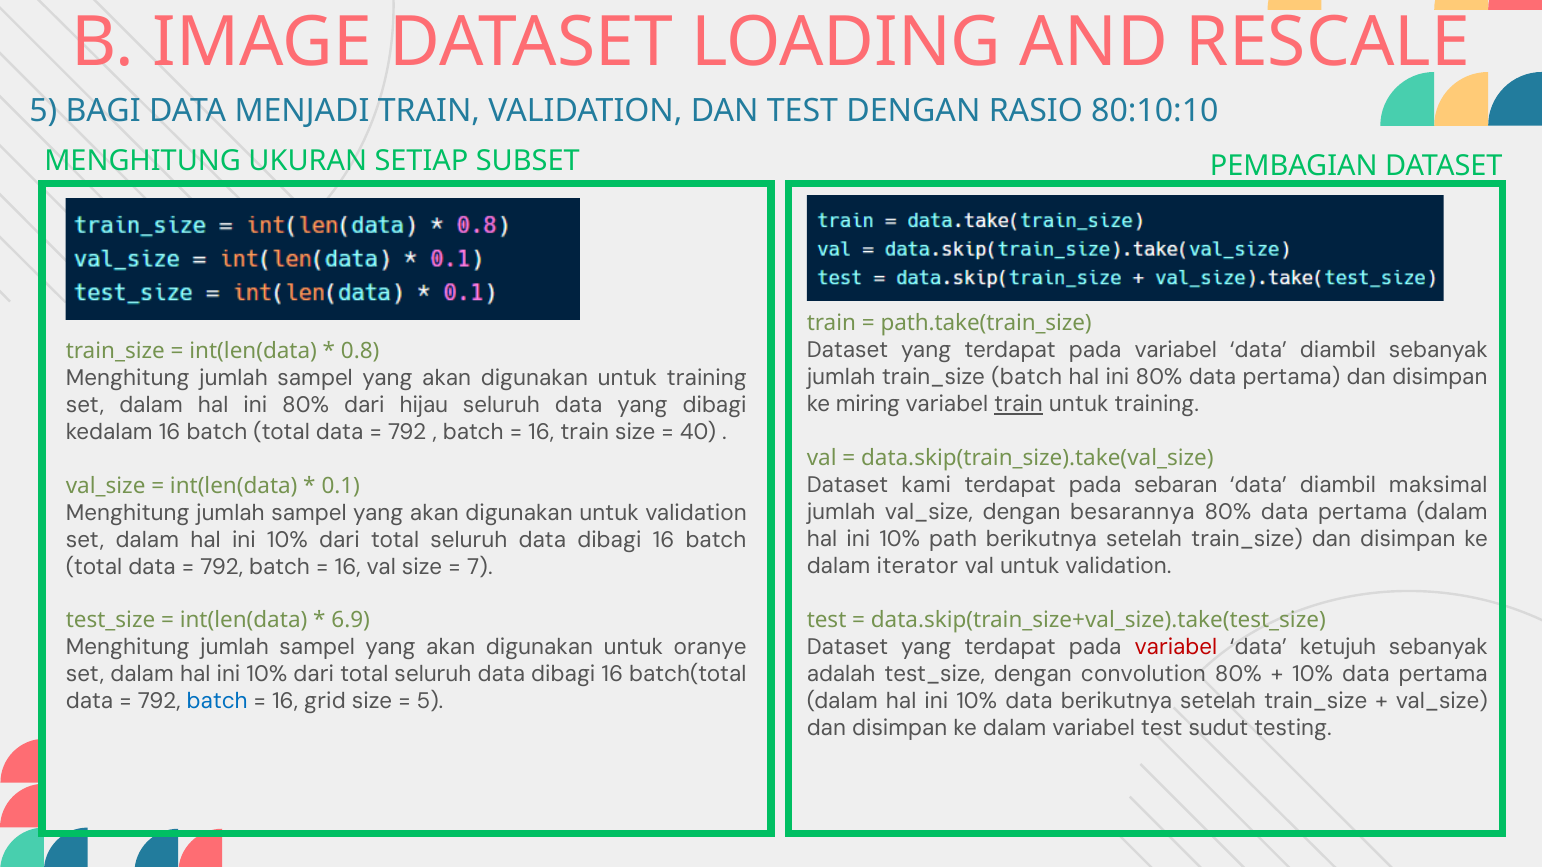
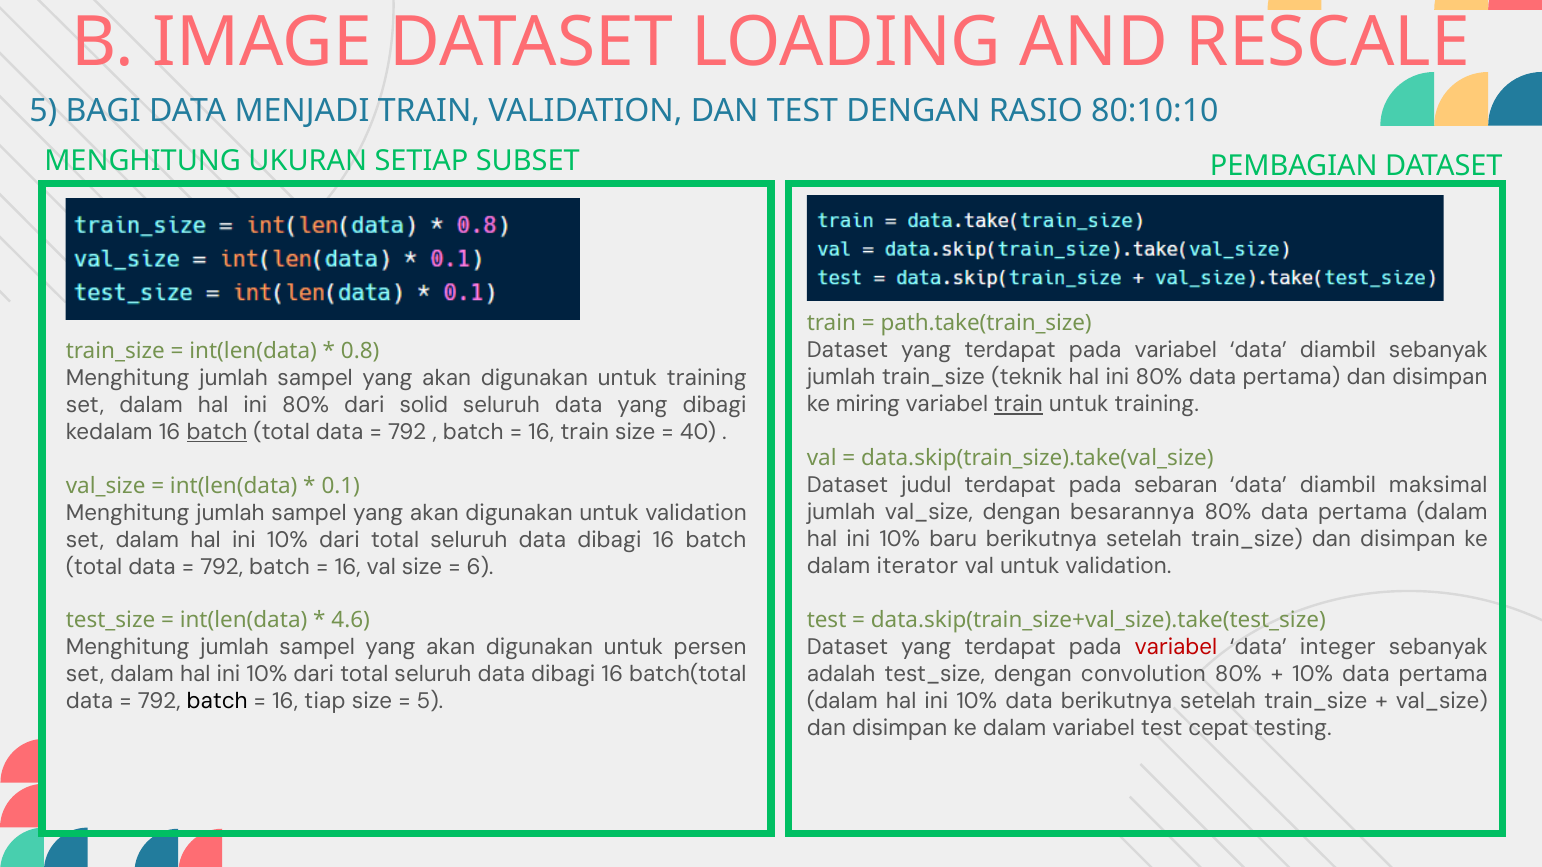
train_size batch: batch -> teknik (1027, 377)
hijau: hijau -> solid (424, 405)
batch underline: none -> present (217, 432)
kami: kami -> judul (926, 485)
path: path -> baru (953, 539)
7: 7 -> 6 (480, 567)
6.9: 6.9 -> 4.6 (351, 621)
ketujuh: ketujuh -> integer (1338, 647)
oranye: oranye -> persen (710, 648)
batch colour: blue -> black (217, 702)
grid: grid -> tiap (325, 702)
sudut: sudut -> cepat (1218, 728)
